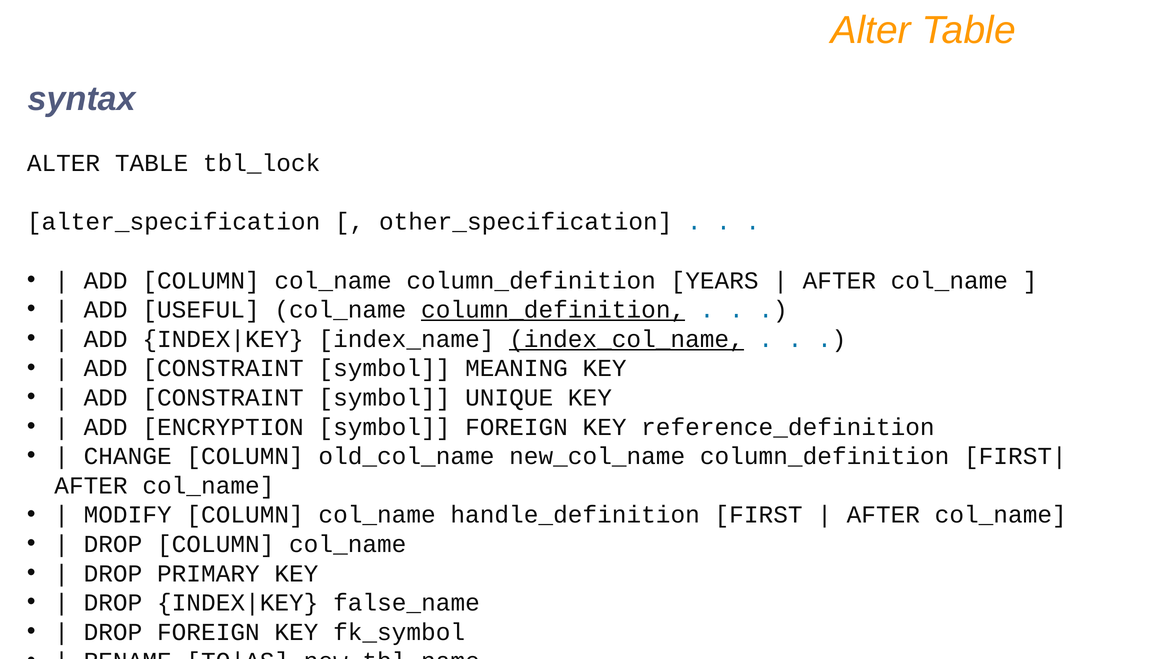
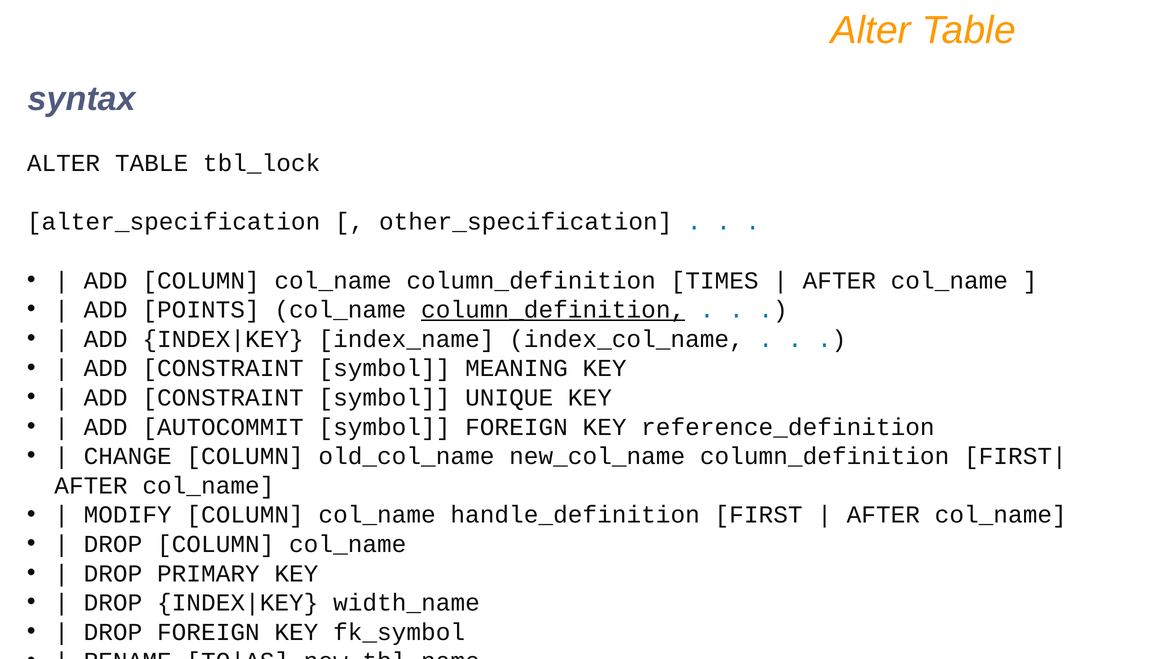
YEARS: YEARS -> TIMES (715, 280)
USEFUL: USEFUL -> POINTS (201, 310)
index_col_name underline: present -> none (626, 339)
ENCRYPTION: ENCRYPTION -> AUTOCOMMIT (223, 427)
false_name: false_name -> width_name (406, 603)
